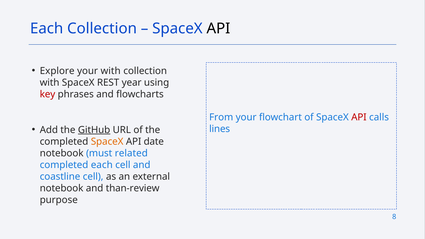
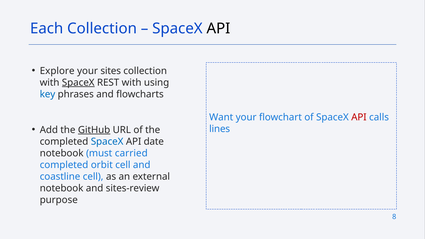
your with: with -> sites (111, 71)
SpaceX underline: none -> present (78, 83)
REST year: year -> with (132, 83)
key colour: red -> blue (48, 94)
From: From -> Want (221, 117)
SpaceX colour: orange -> blue (107, 142)
related: related -> carried (131, 153)
completed each: each -> orbit (102, 165)
than-review: than-review -> sites-review (133, 188)
